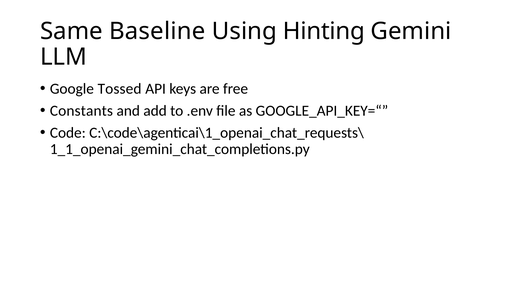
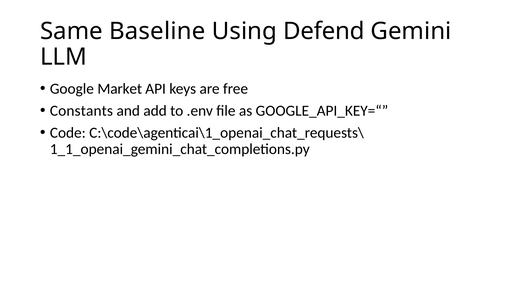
Hinting: Hinting -> Defend (324, 31)
Tossed: Tossed -> Market (120, 89)
